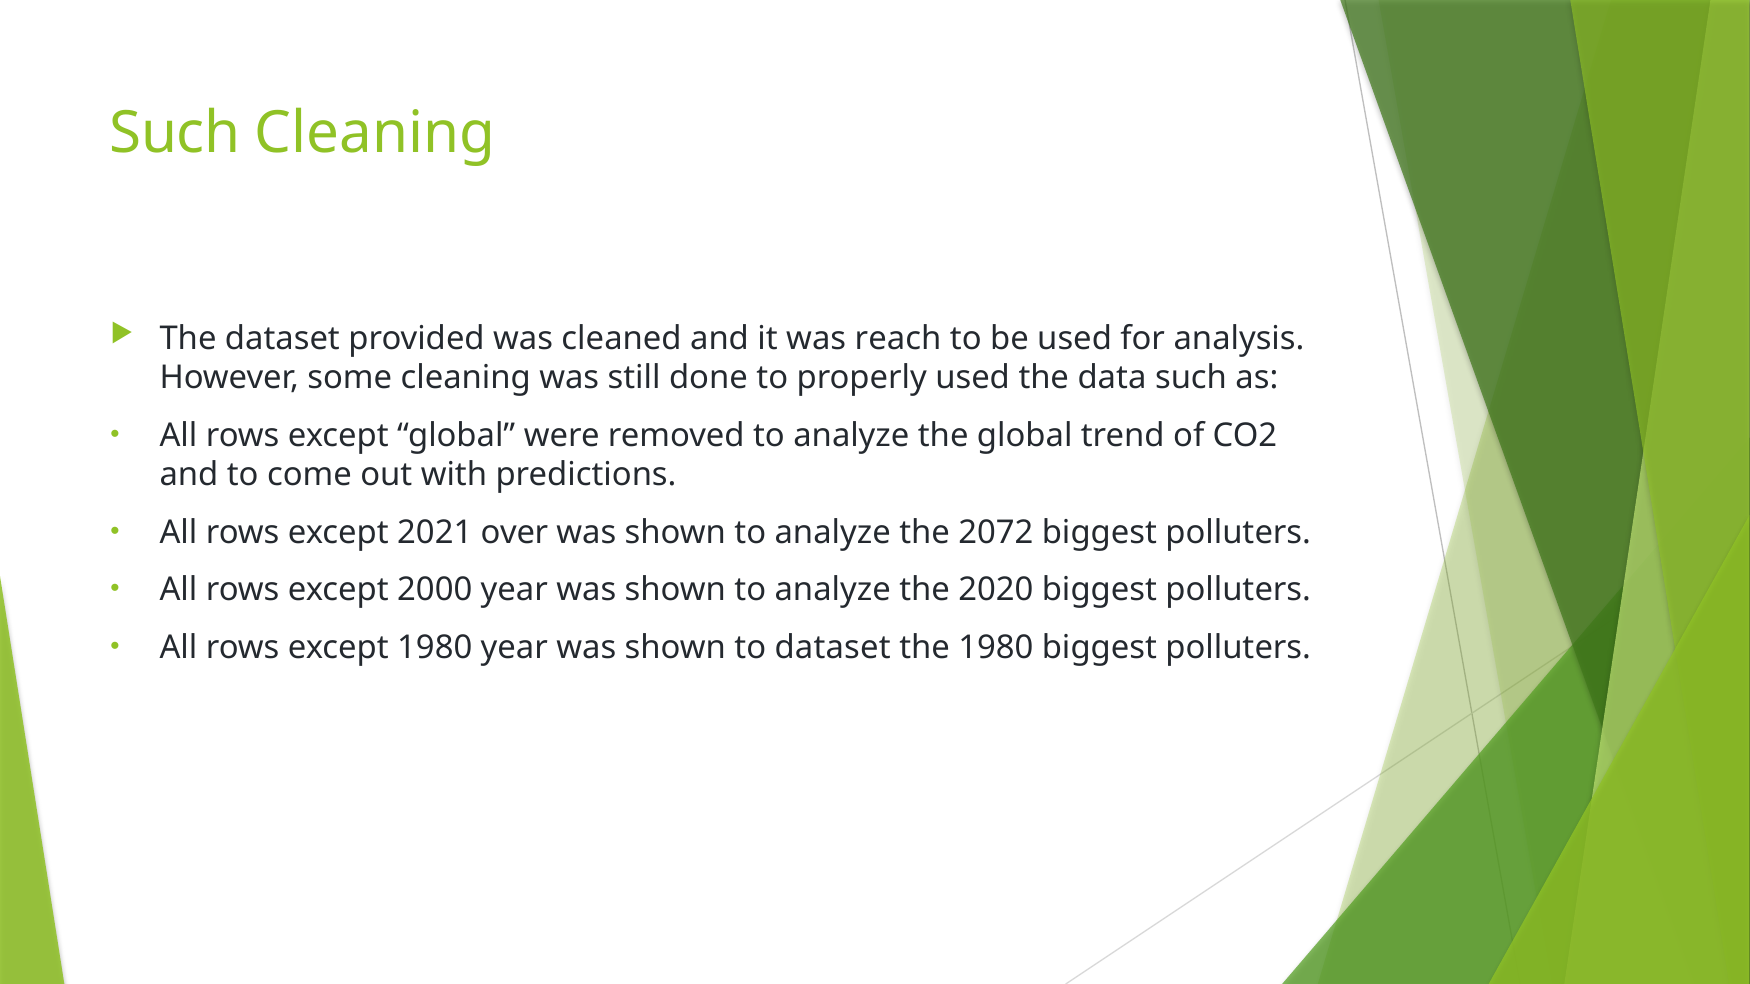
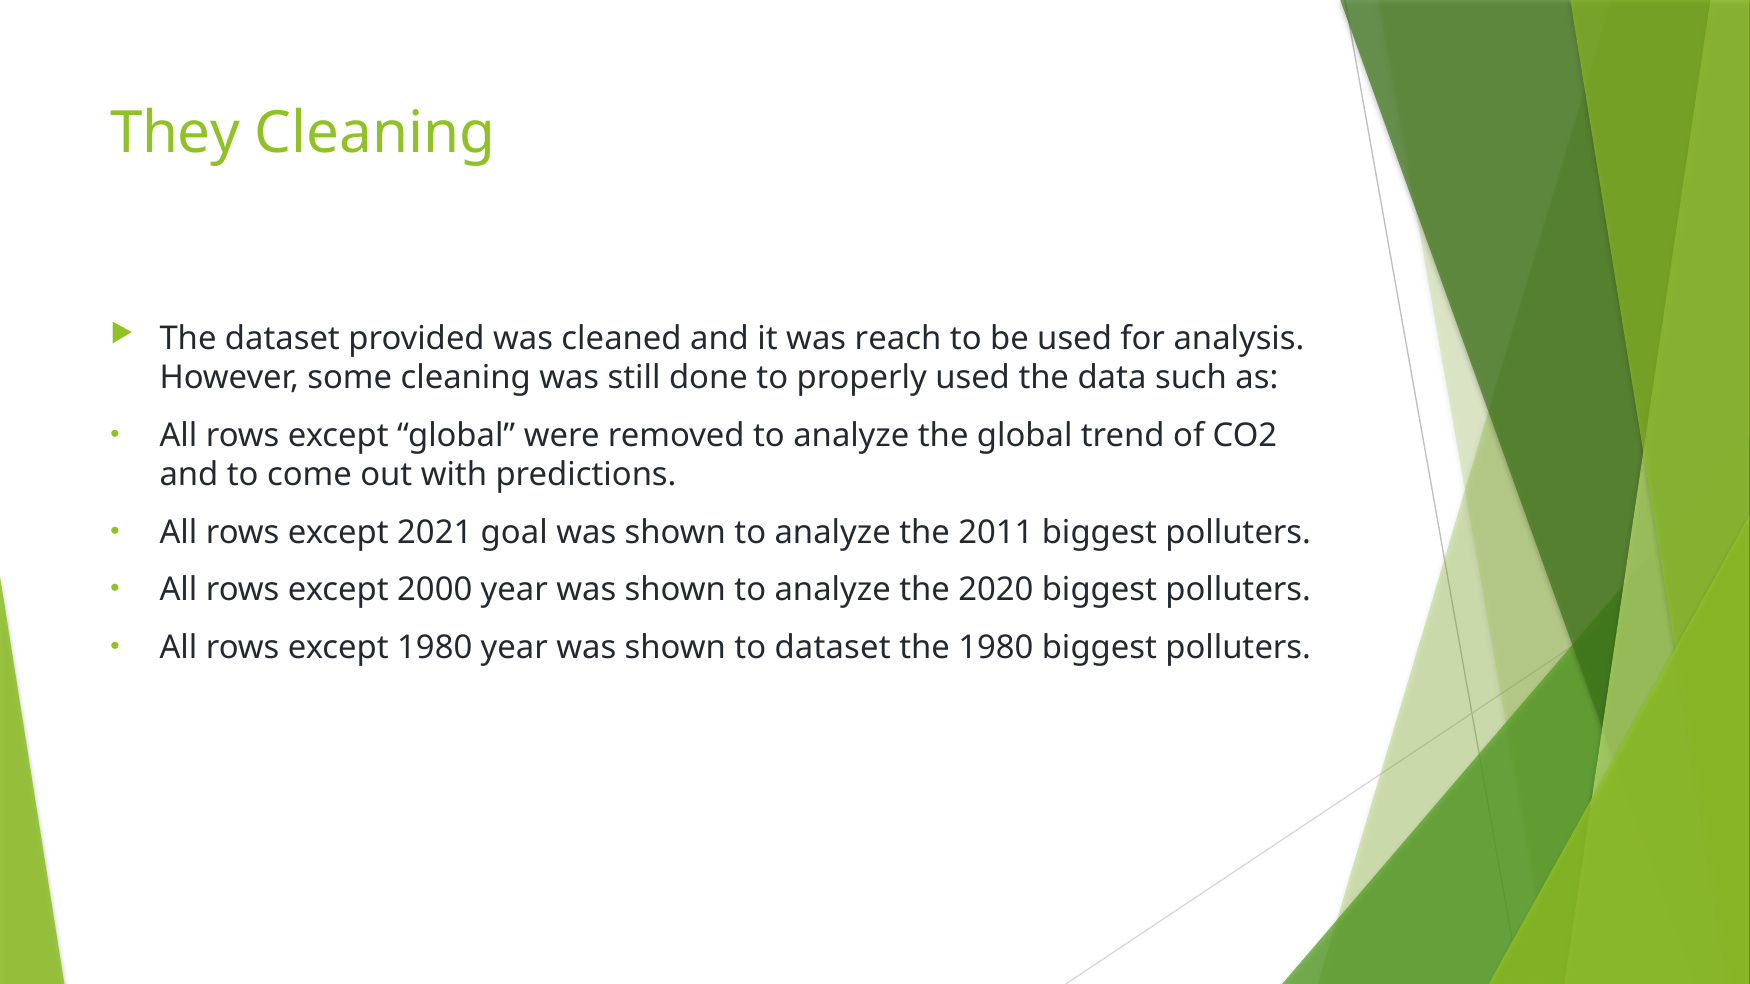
Such: Such -> They (175, 133)
over: over -> goal (514, 533)
2072: 2072 -> 2011 (996, 533)
